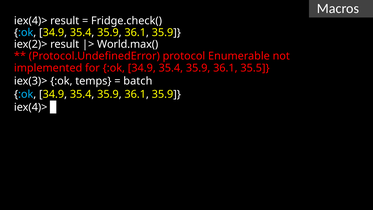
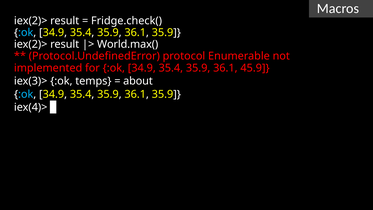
iex(4)>: iex(4)> -> iex(2)> (31, 21)
35.5: 35.5 -> 45.9 (255, 68)
batch: batch -> about (138, 81)
